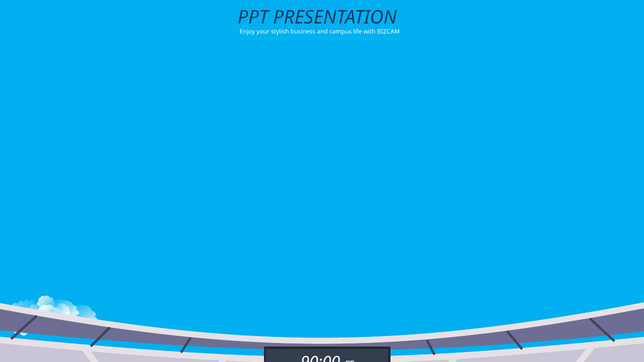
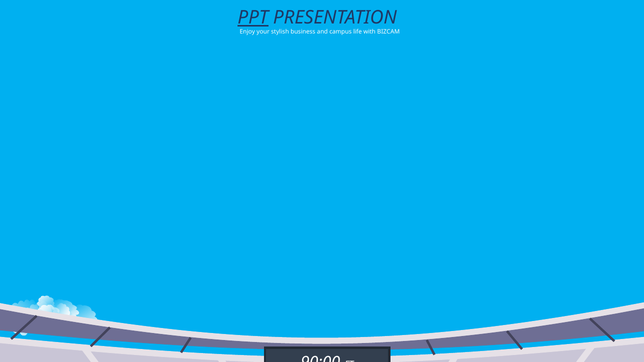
PPT underline: none -> present (253, 18)
